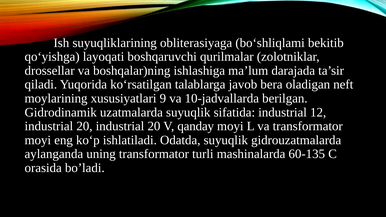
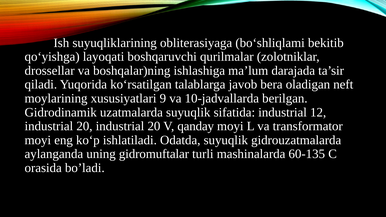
uning transformator: transformator -> gidromuftalar (154, 154)
